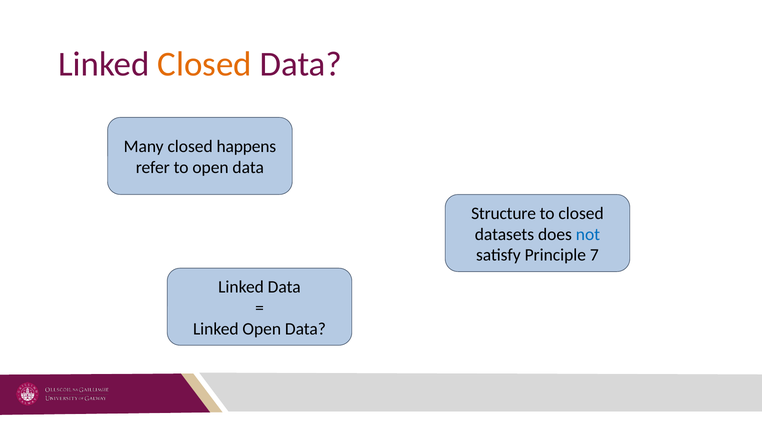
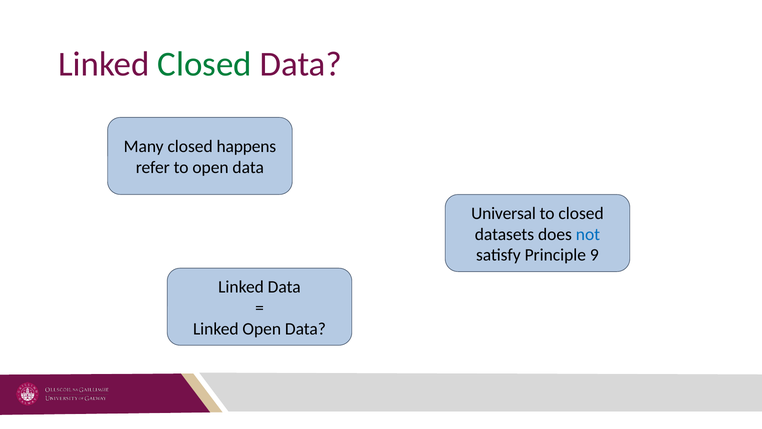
Closed colour: orange -> green (205, 64)
Structure: Structure -> Universal (504, 213)
7: 7 -> 9 (594, 255)
